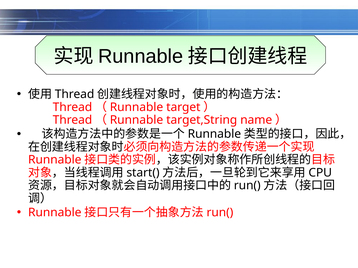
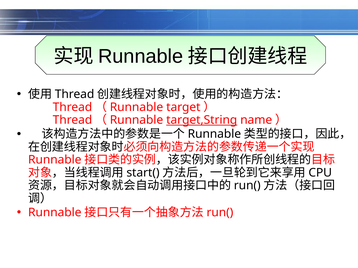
target,String underline: none -> present (202, 120)
